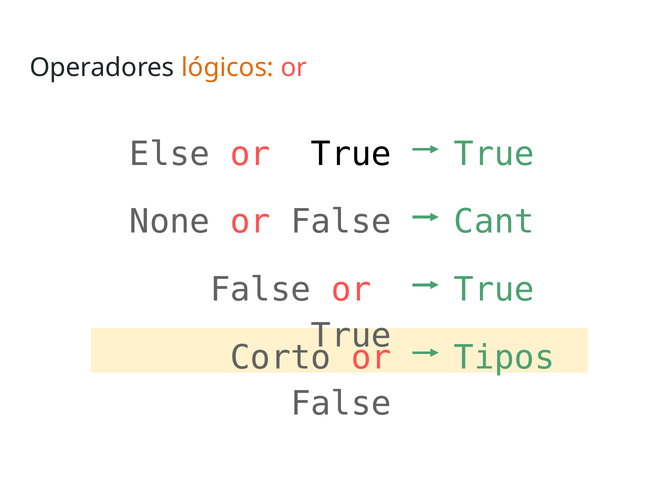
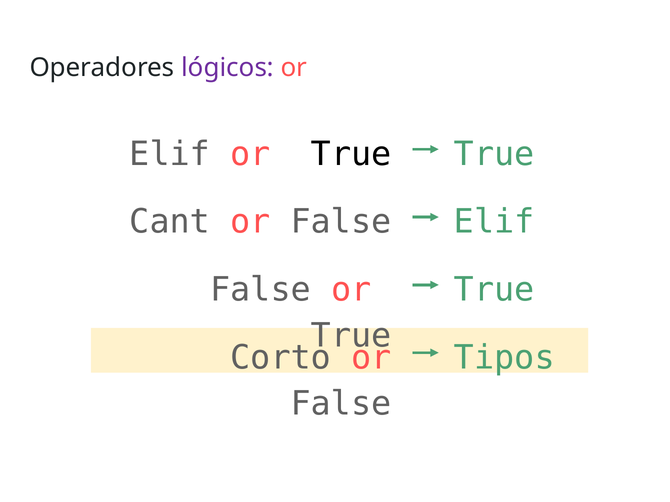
lógicos colour: orange -> purple (228, 68)
Else: Else -> Elif (170, 154)
None: None -> Cant (170, 222)
False Cant: Cant -> Elif (494, 222)
